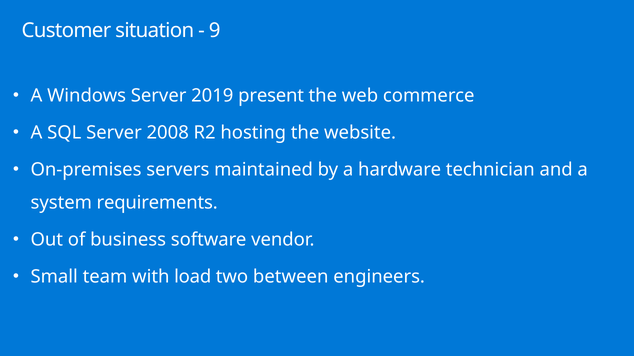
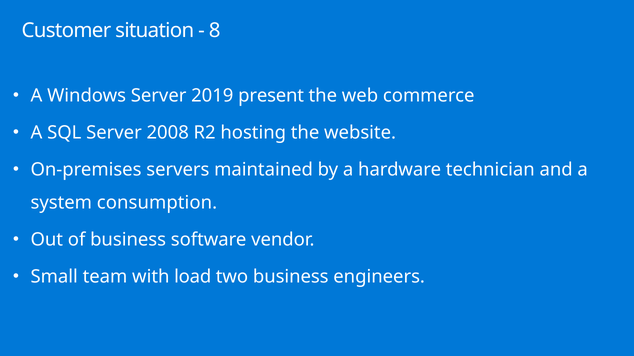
9: 9 -> 8 (215, 31)
requirements: requirements -> consumption (157, 203)
two between: between -> business (291, 277)
